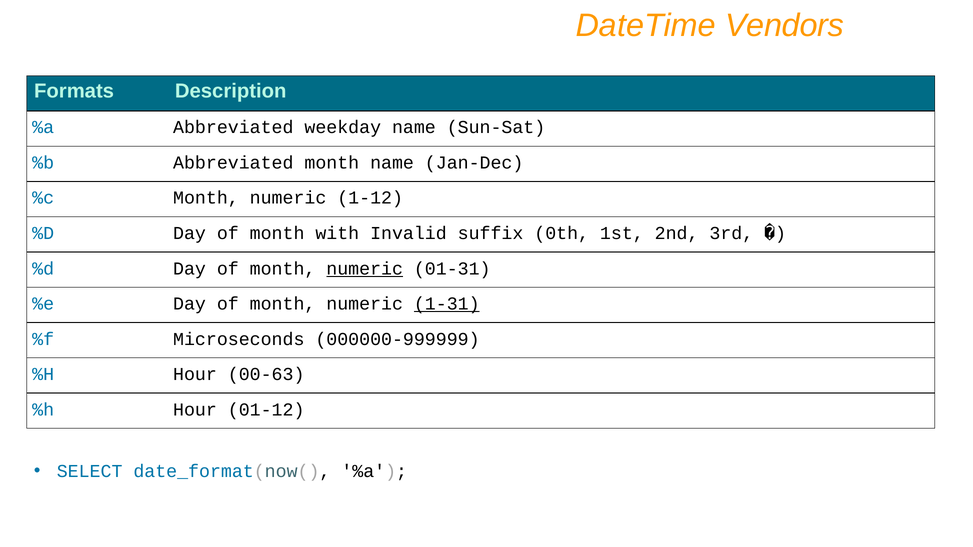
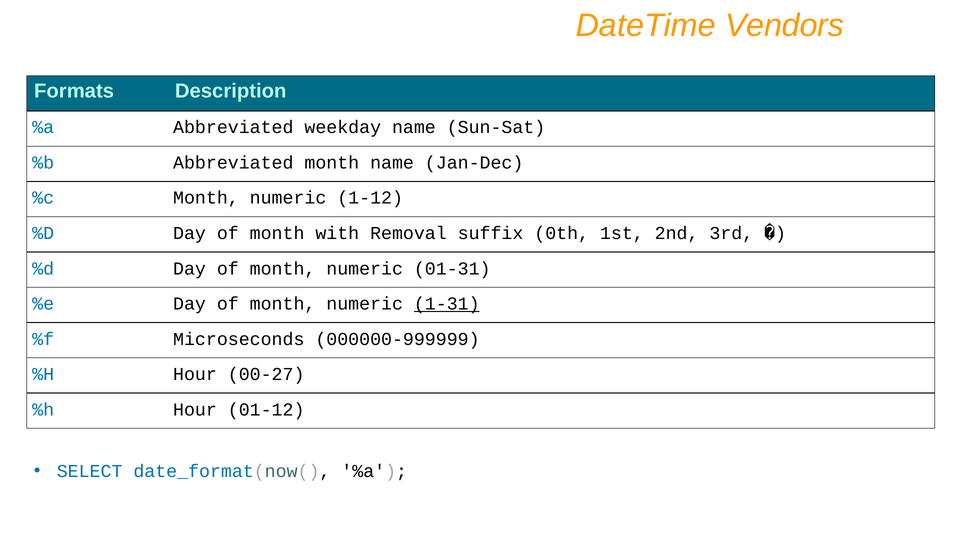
Invalid: Invalid -> Removal (408, 233)
numeric underline: present -> none (365, 269)
00-63: 00-63 -> 00-27 (266, 374)
